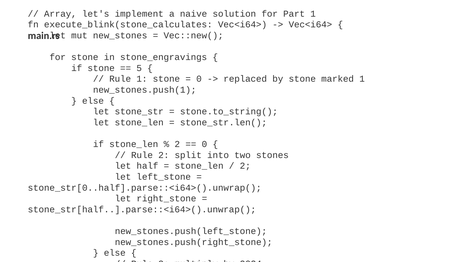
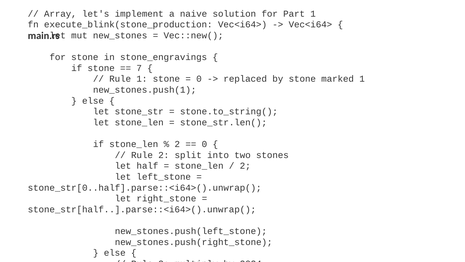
execute_blink(stone_calculates: execute_blink(stone_calculates -> execute_blink(stone_production (128, 25)
5: 5 -> 7 (139, 68)
